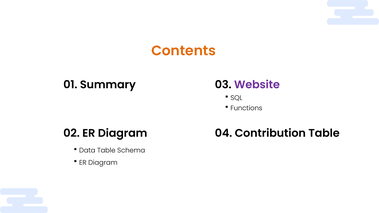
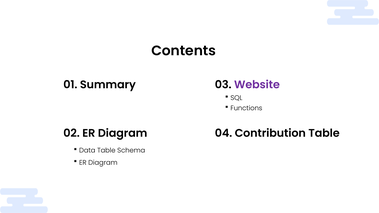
Contents colour: orange -> black (184, 51)
